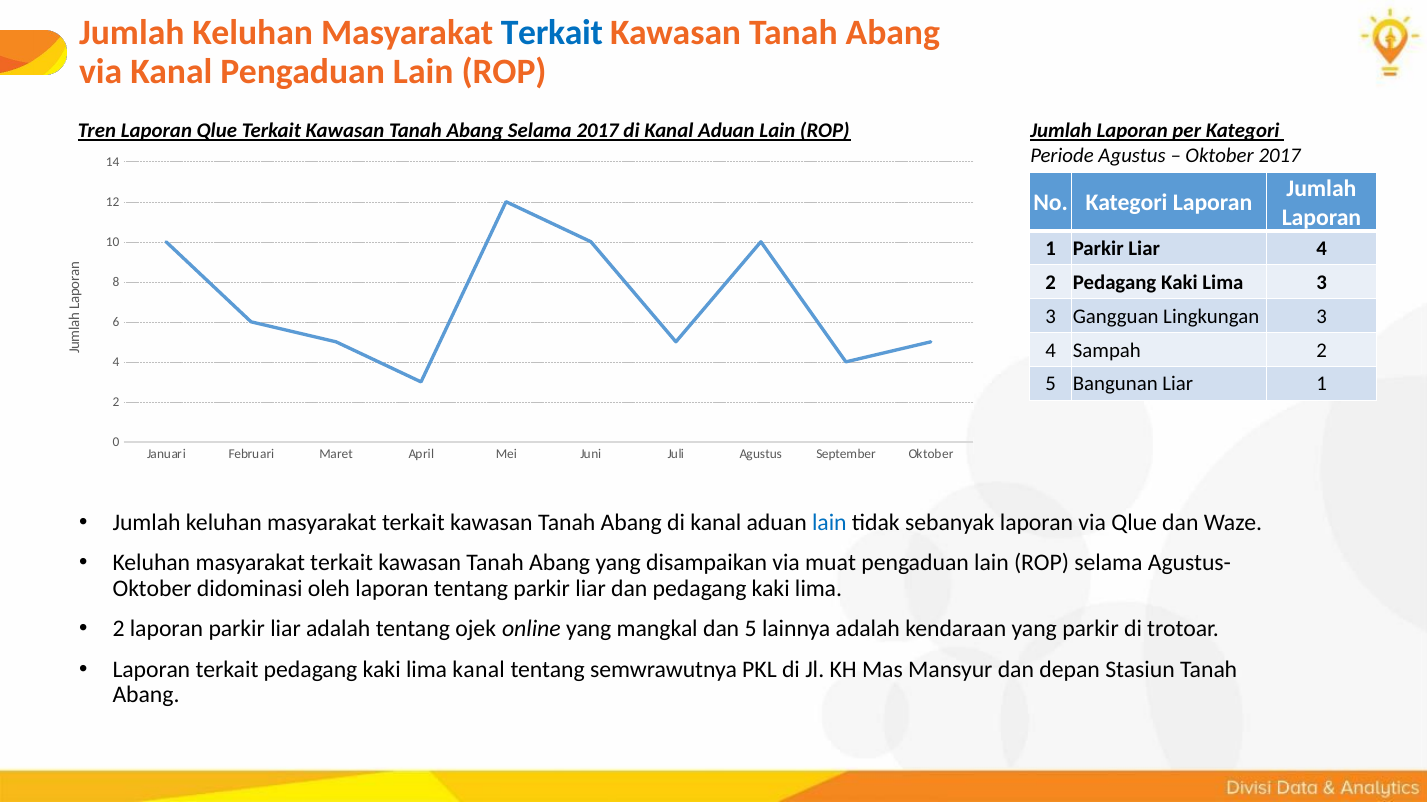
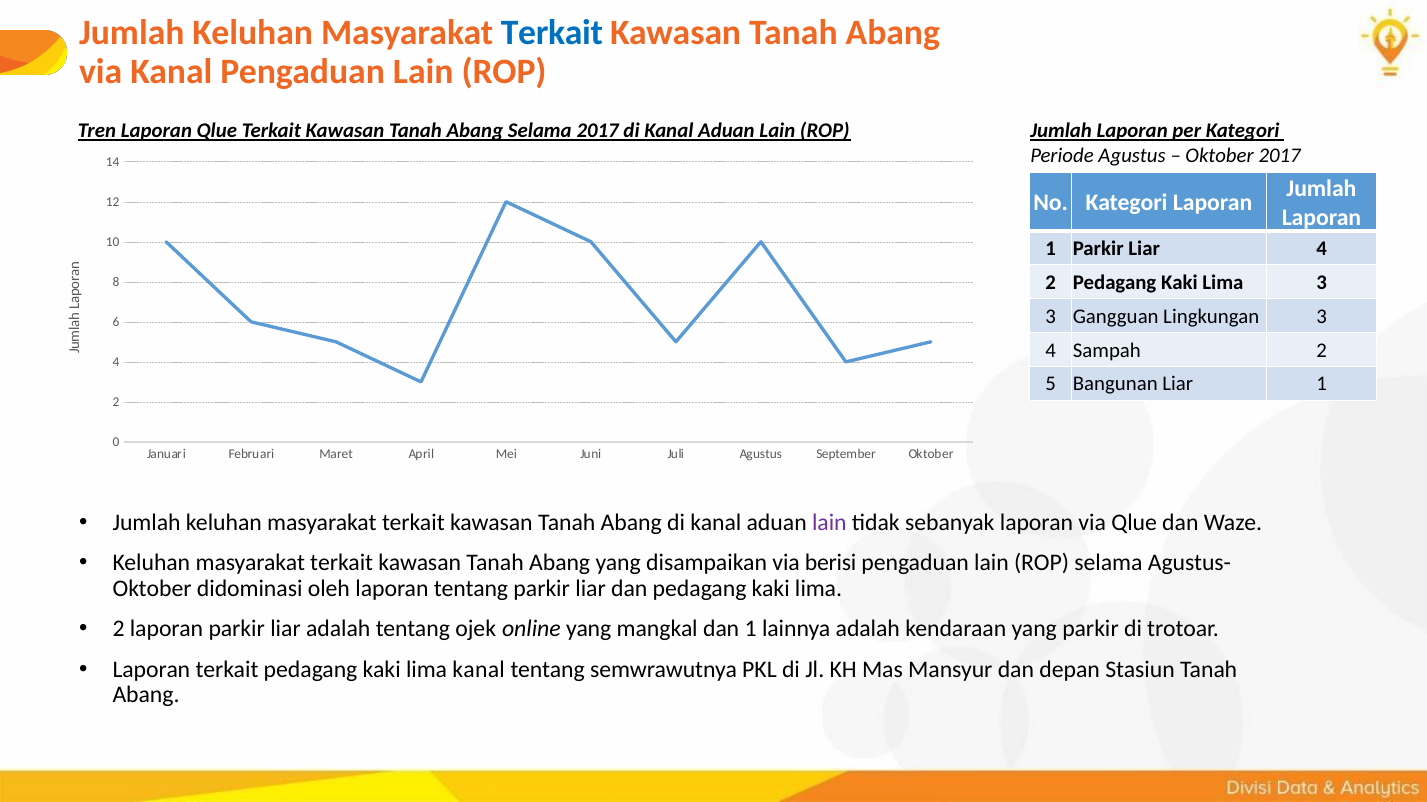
lain colour: blue -> purple (829, 523)
muat: muat -> berisi (831, 563)
dan 5: 5 -> 1 (751, 629)
